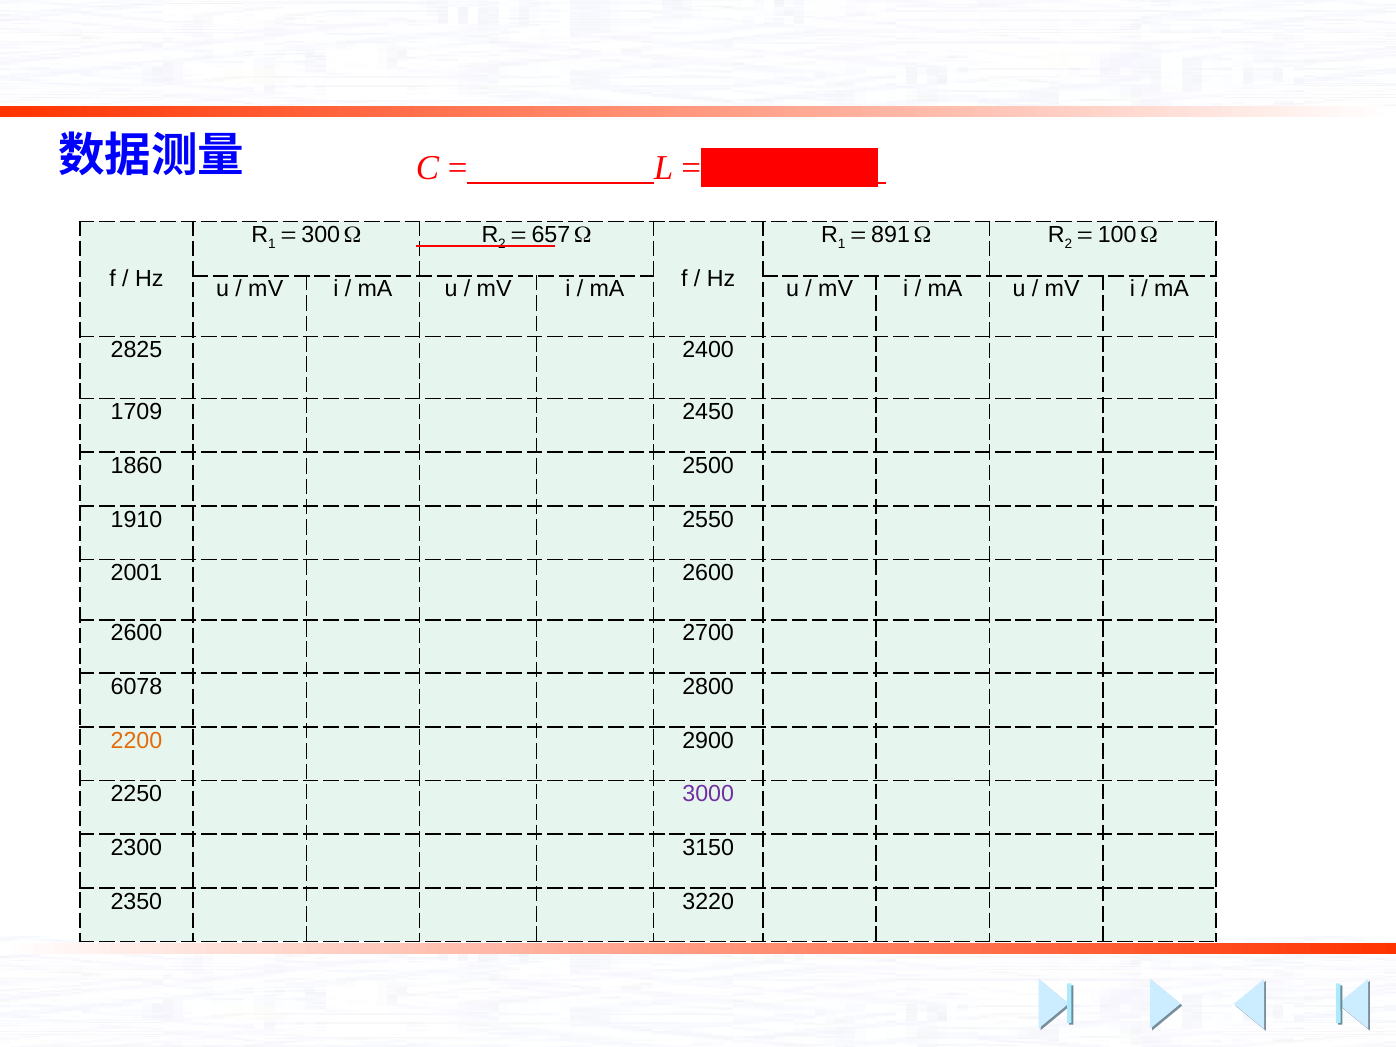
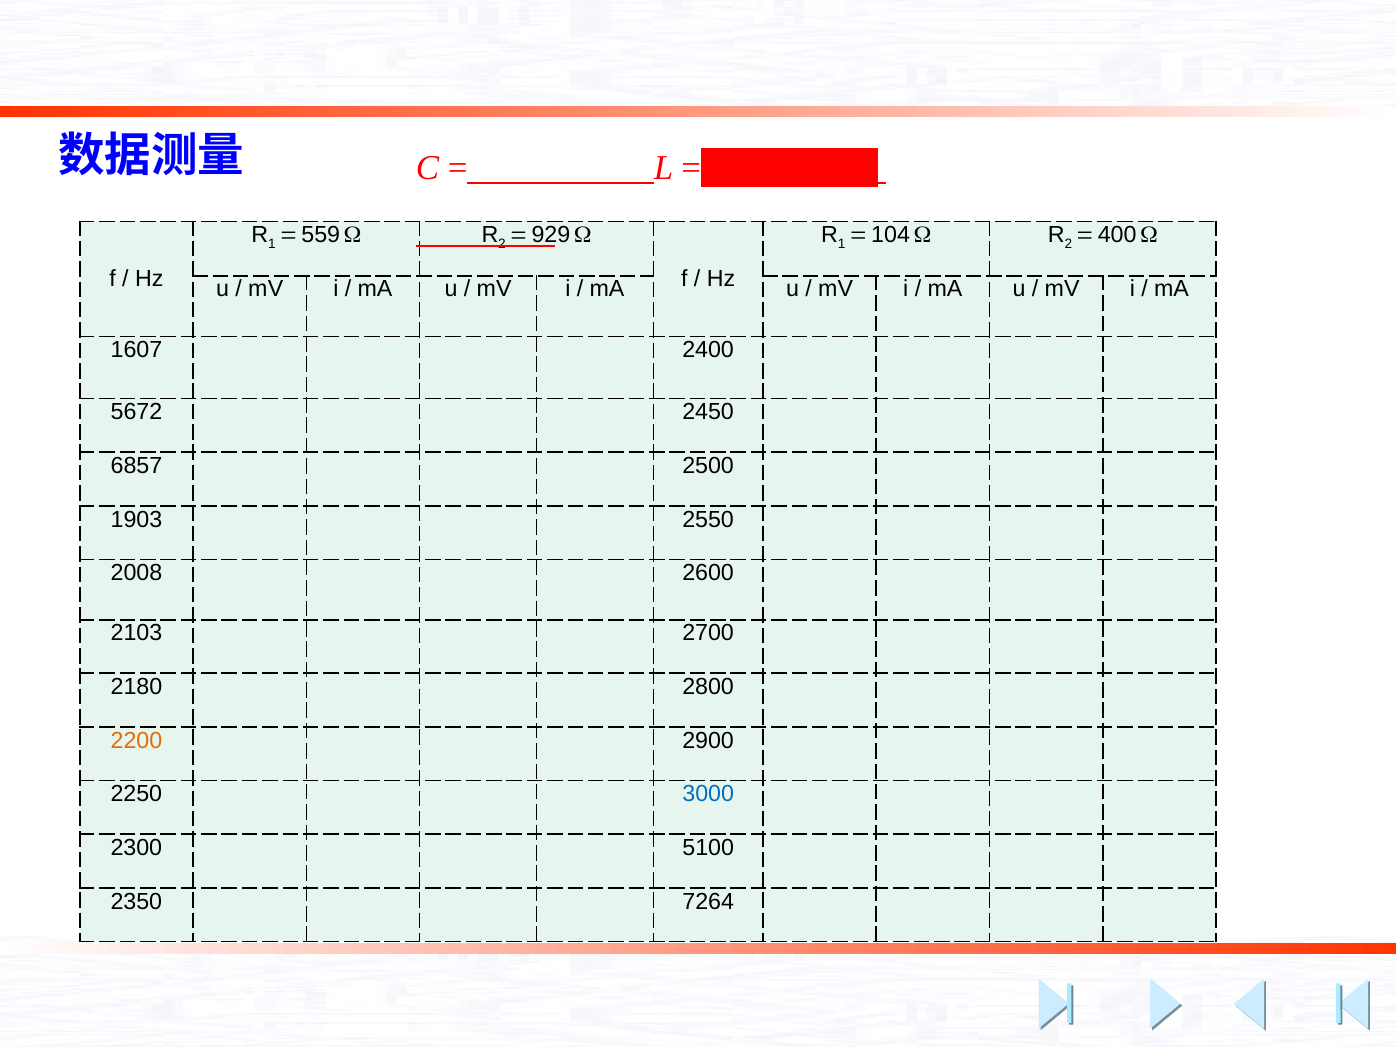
300: 300 -> 559 (321, 235)
657: 657 -> 929 (551, 235)
891: 891 -> 104 (891, 235)
100: 100 -> 400 (1117, 235)
2825: 2825 -> 1607 (136, 350)
1709: 1709 -> 5672 (136, 412)
1860: 1860 -> 6857 (136, 466)
1910: 1910 -> 1903 (136, 519)
2001: 2001 -> 2008 (136, 573)
2600: 2600 -> 2103 (136, 633)
6078: 6078 -> 2180 (136, 687)
3000 colour: purple -> blue (708, 794)
3150: 3150 -> 5100 (708, 848)
3220: 3220 -> 7264 (708, 901)
